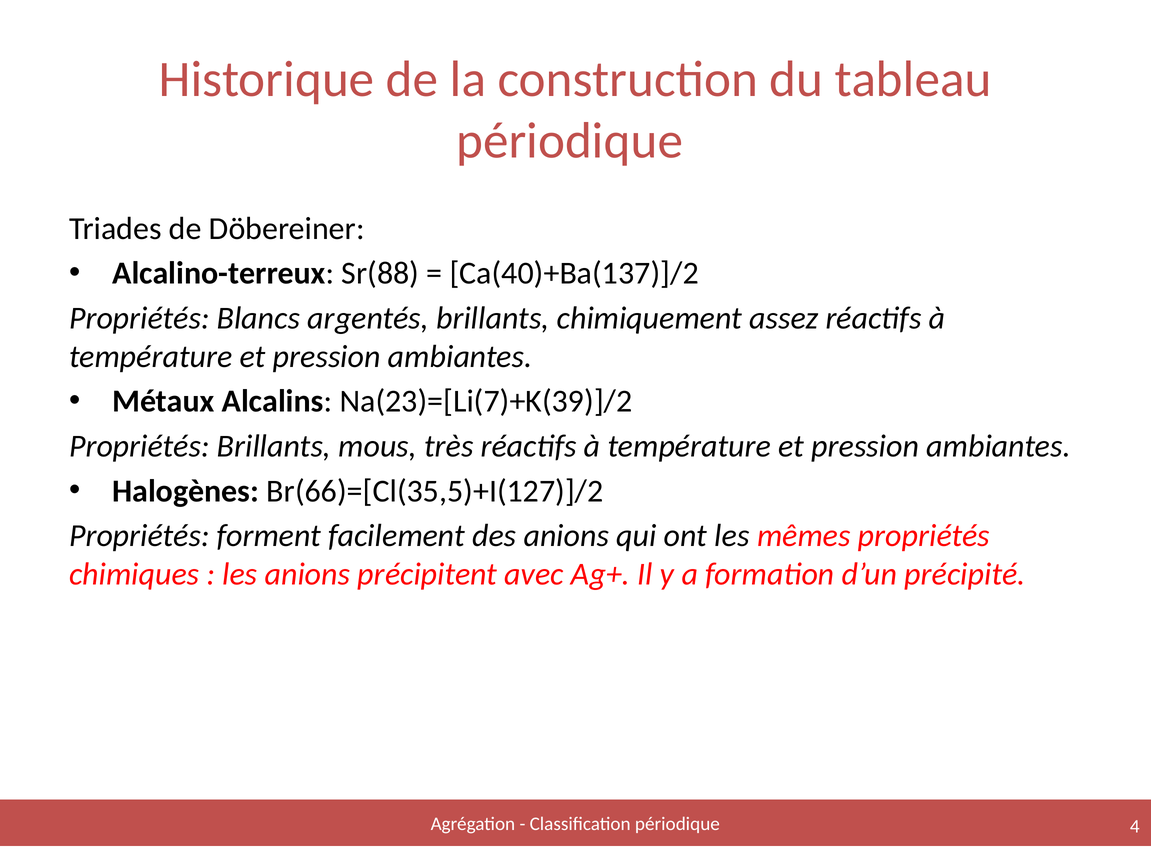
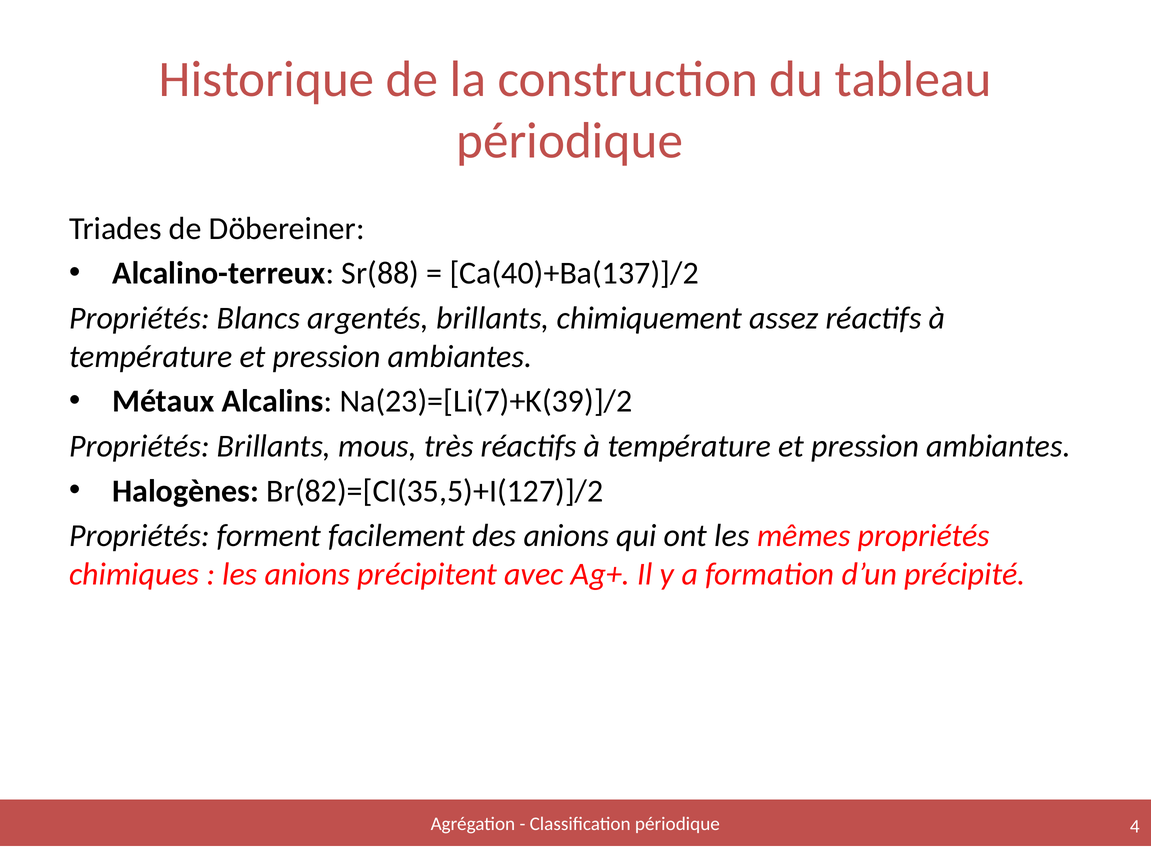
Br(66)=[Cl(35,5)+I(127)]/2: Br(66)=[Cl(35,5)+I(127)]/2 -> Br(82)=[Cl(35,5)+I(127)]/2 (435, 491)
